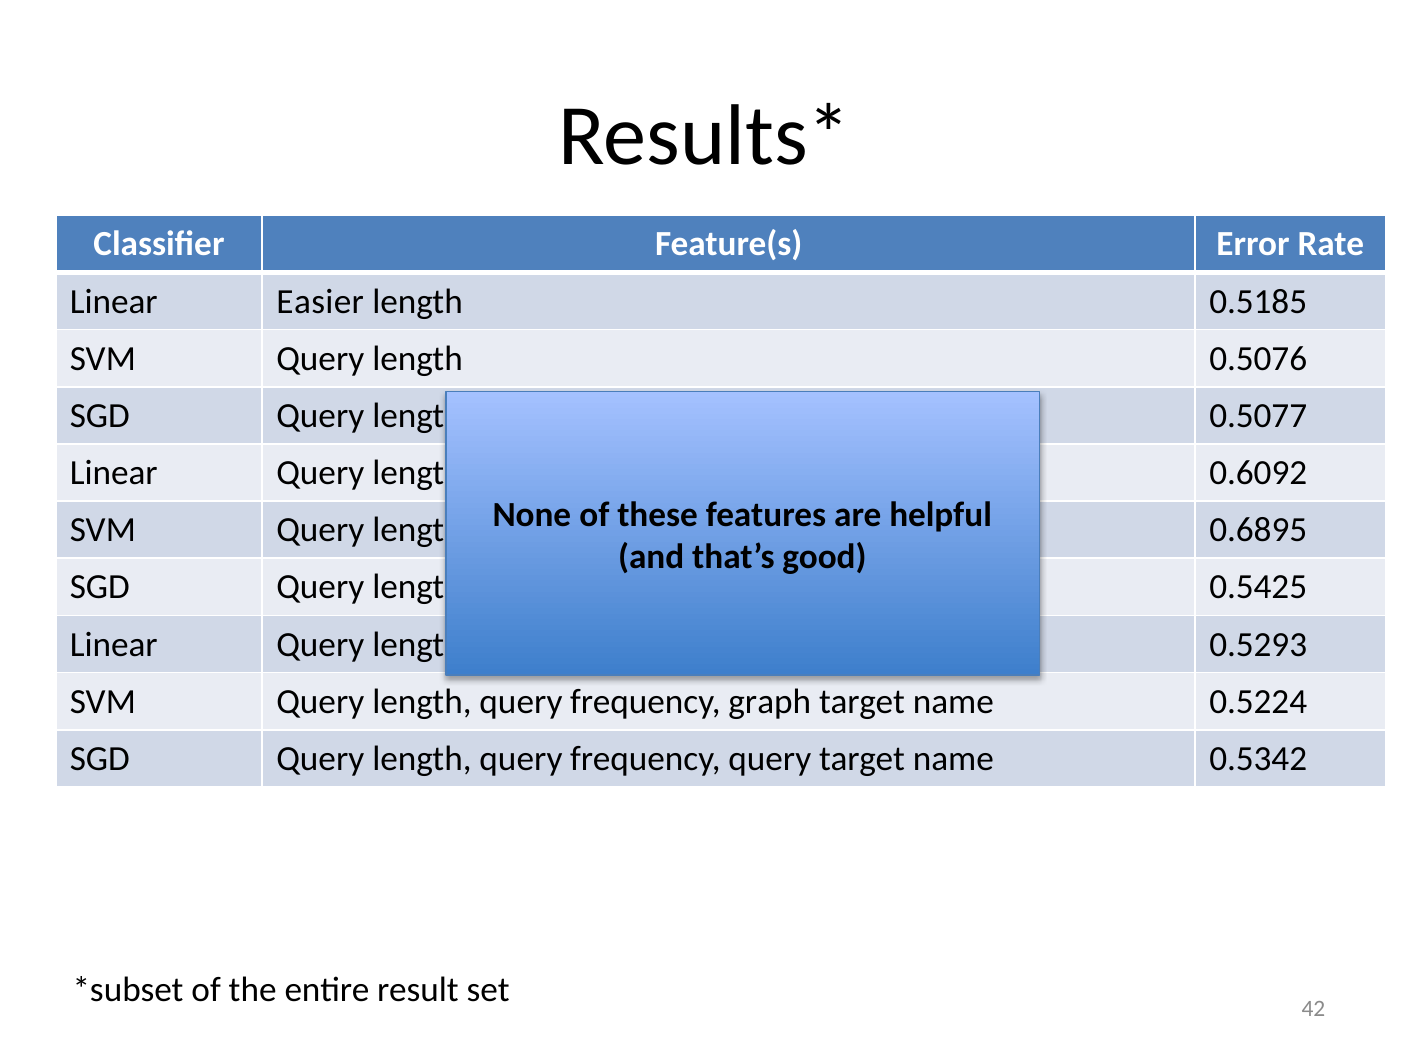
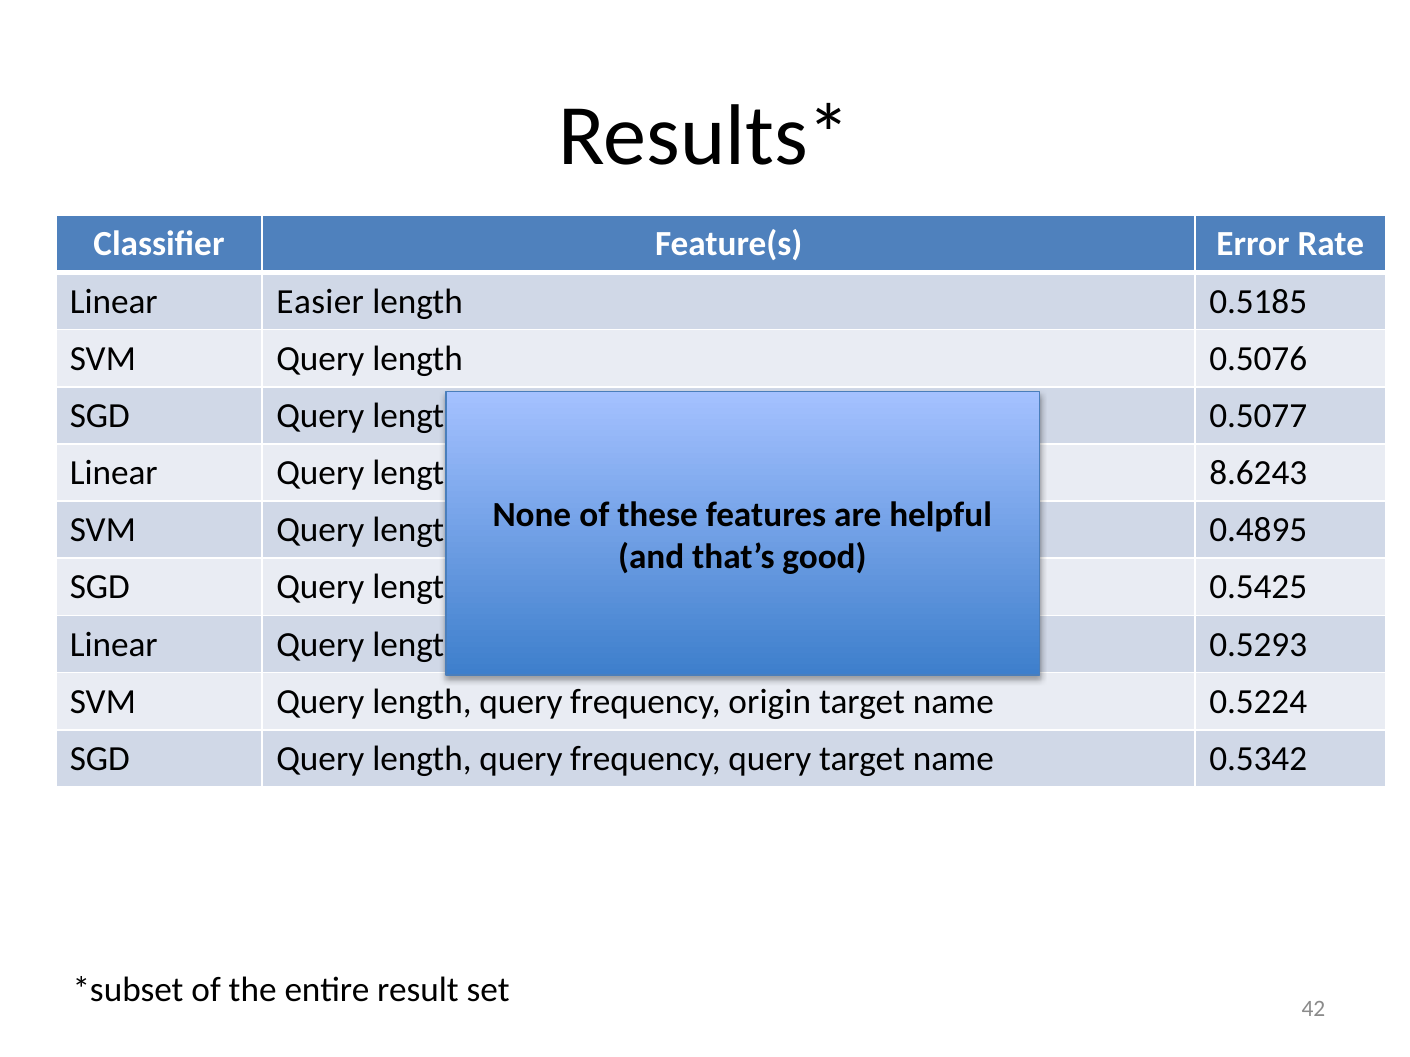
0.6092: 0.6092 -> 8.6243 (1258, 473)
0.6895: 0.6895 -> 0.4895 (1258, 530)
graph: graph -> origin (770, 702)
